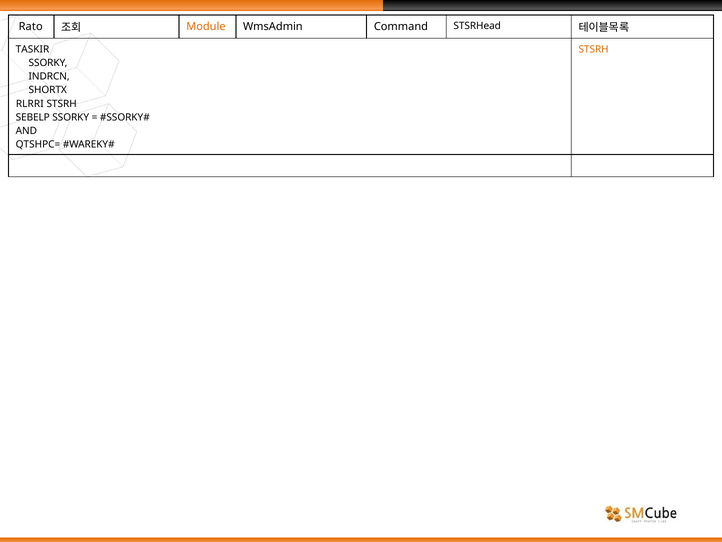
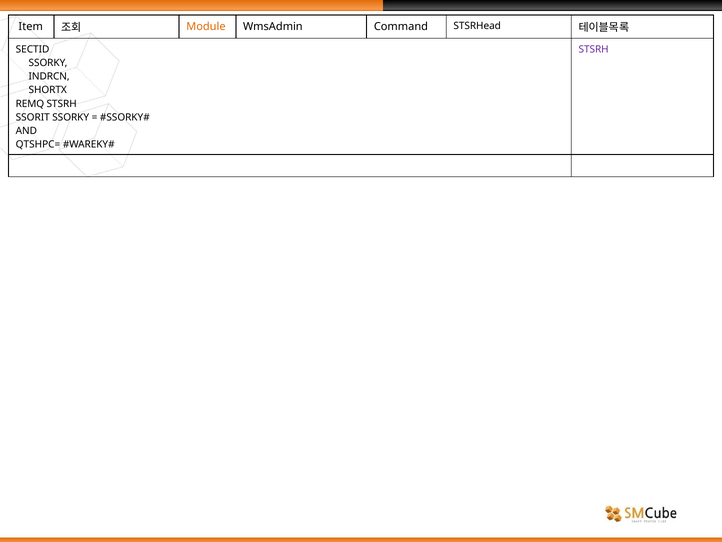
Rato: Rato -> Item (31, 27)
TASKIR: TASKIR -> SECTID (33, 49)
STSRH colour: orange -> purple (594, 49)
RLRRI: RLRRI -> REMQ (30, 104)
SEBELP: SEBELP -> SSORIT (33, 117)
